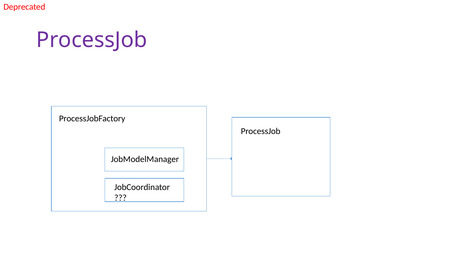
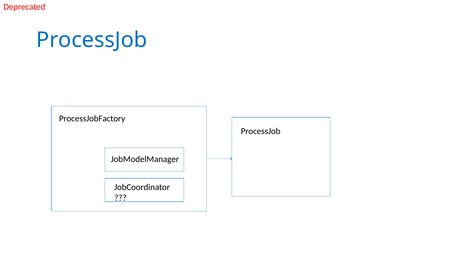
ProcessJob colour: purple -> blue (92, 40)
